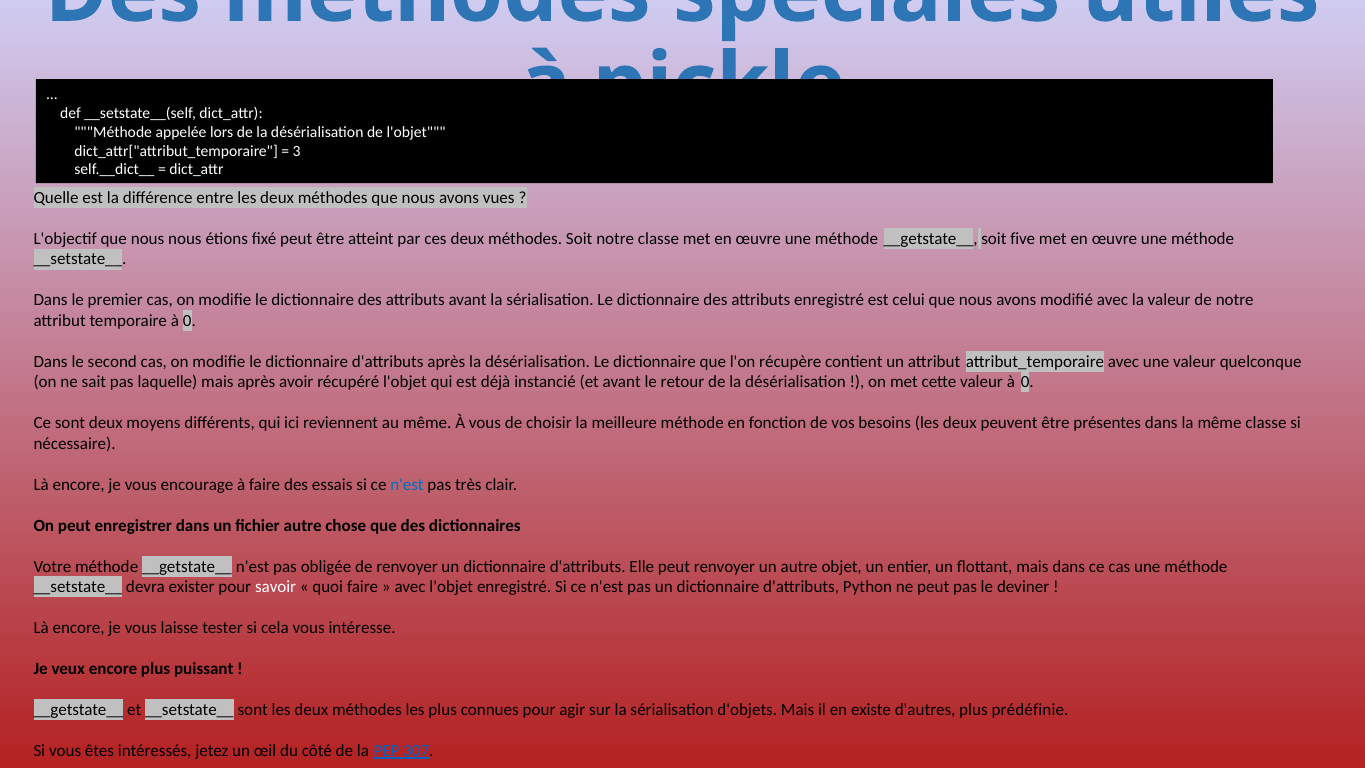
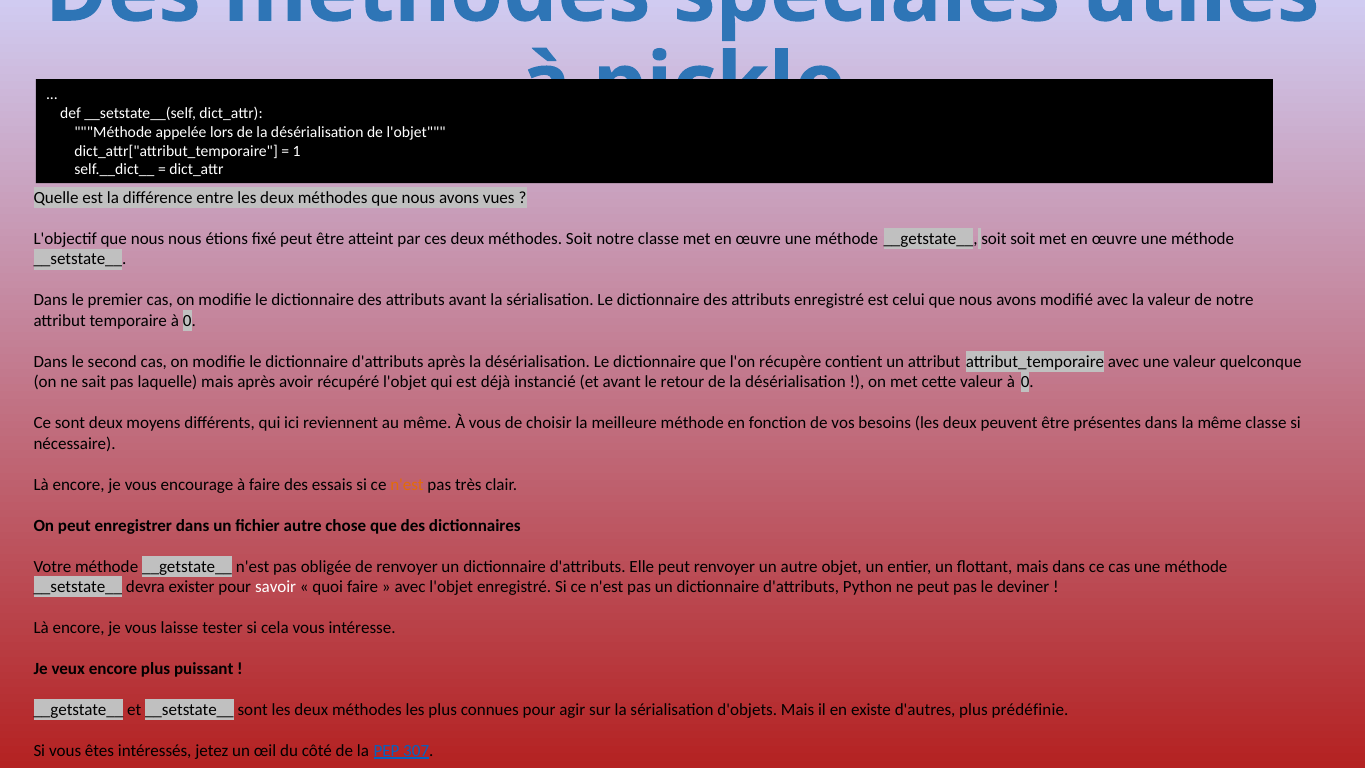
3: 3 -> 1 (297, 151)
soit five: five -> soit (1023, 239)
n'est colour: blue -> orange (407, 484)
